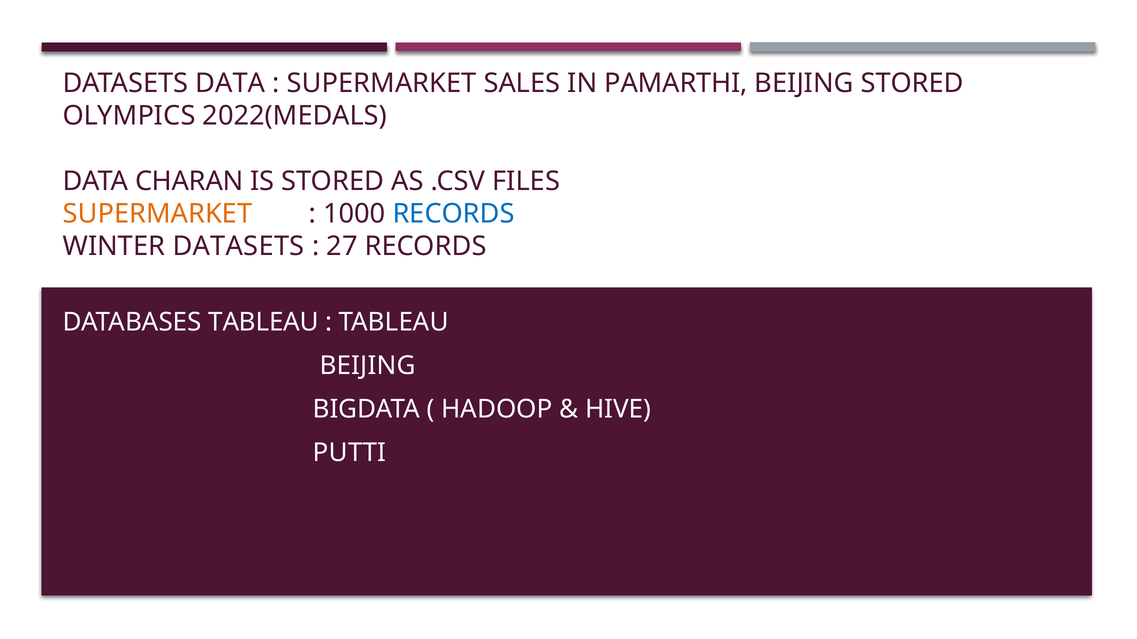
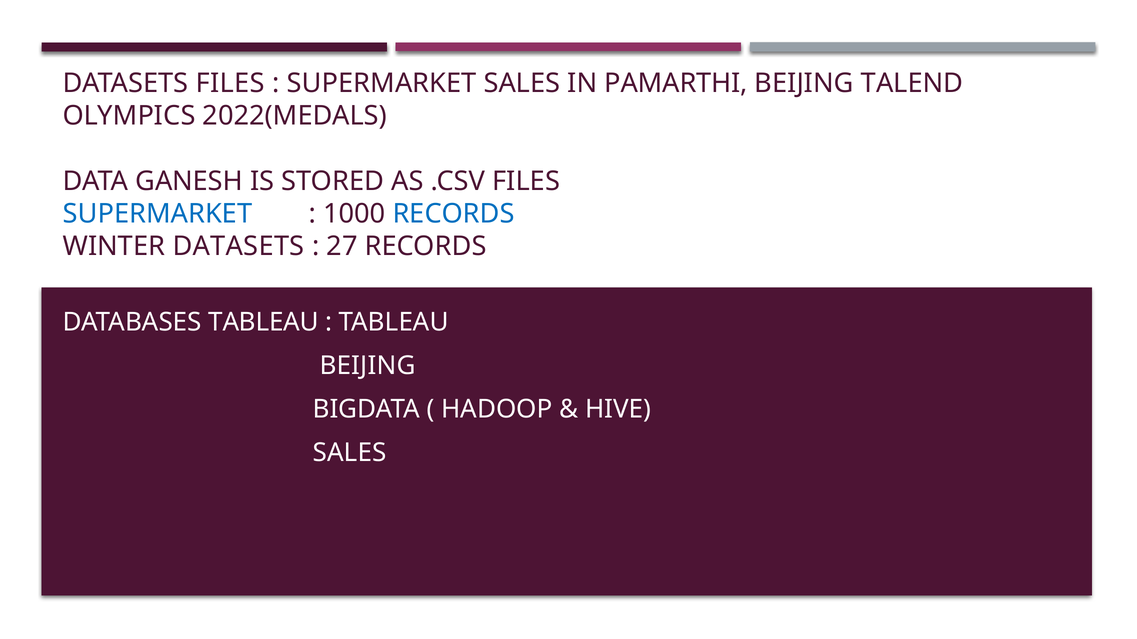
DATASETS DATA: DATA -> FILES (230, 83)
BEIJING STORED: STORED -> TALEND (912, 83)
CHARAN: CHARAN -> GANESH (189, 181)
SUPERMARKET colour: orange -> blue (157, 214)
PUTTI: PUTTI -> SALES (350, 453)
